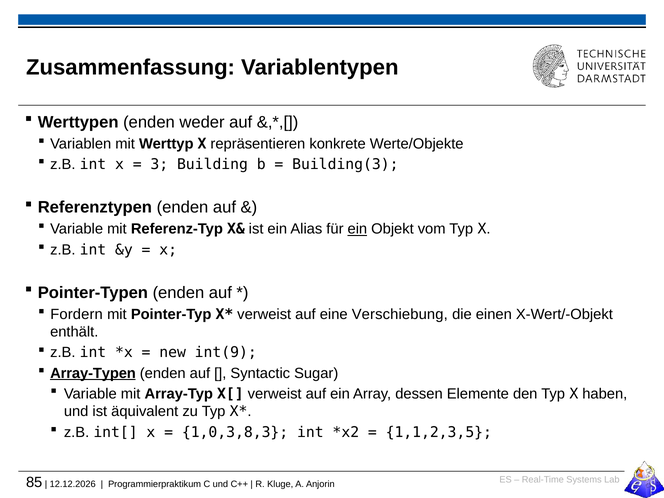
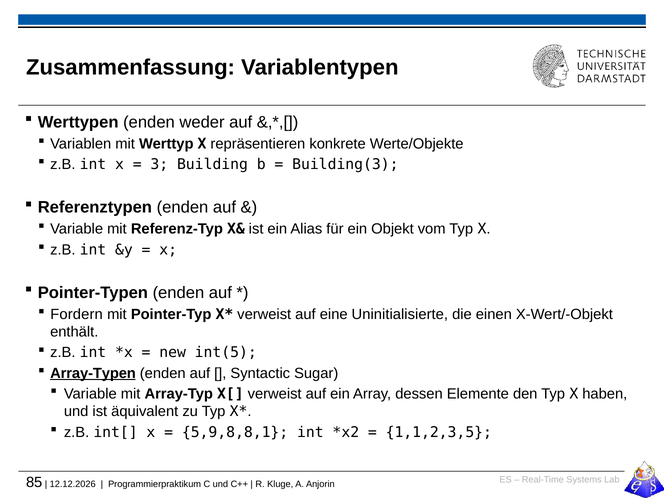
ein underline: present -> none (357, 229)
Verschiebung: Verschiebung -> Uninitialisierte (400, 314)
int(9: int(9 -> int(5 (226, 353)
1,0,3,8,3: 1,0,3,8,3 -> 5,9,8,8,1 (235, 432)
